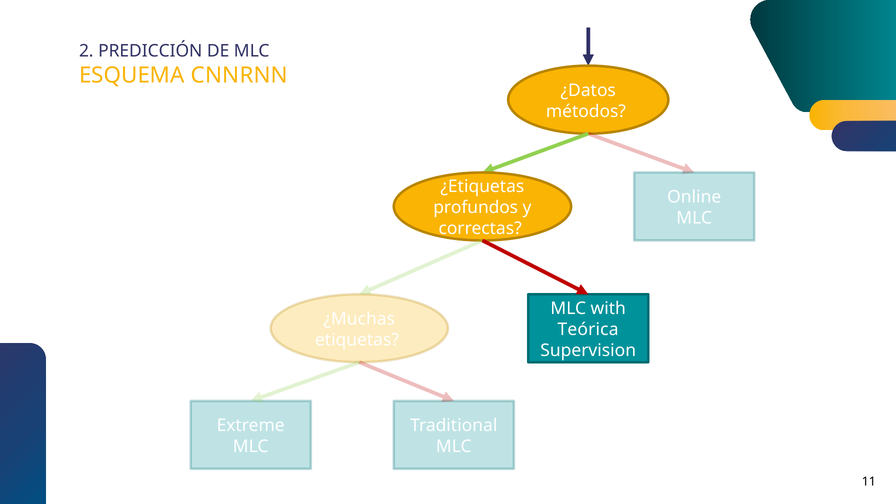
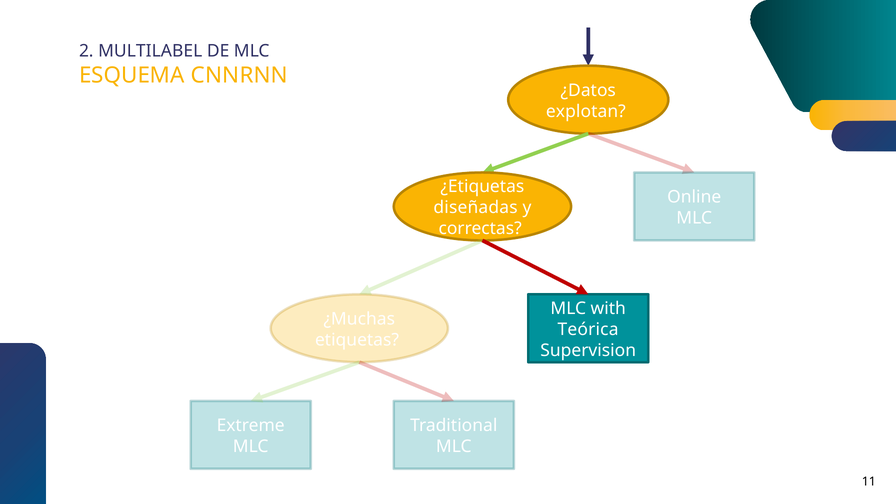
PREDICCIÓN: PREDICCIÓN -> MULTILABEL (150, 51)
métodos: métodos -> explotan (586, 111)
profundos: profundos -> diseñadas (476, 208)
